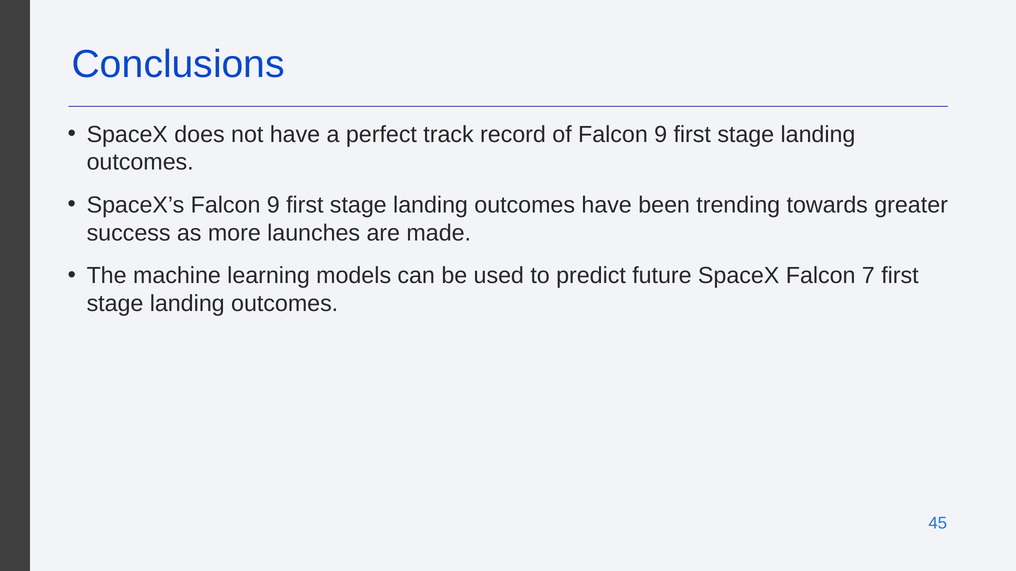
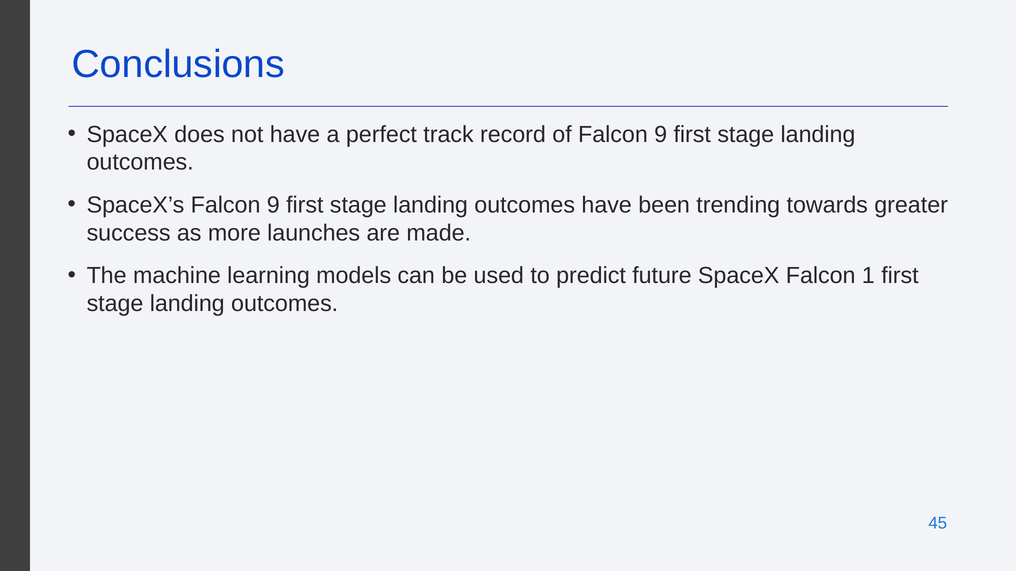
7: 7 -> 1 (868, 276)
